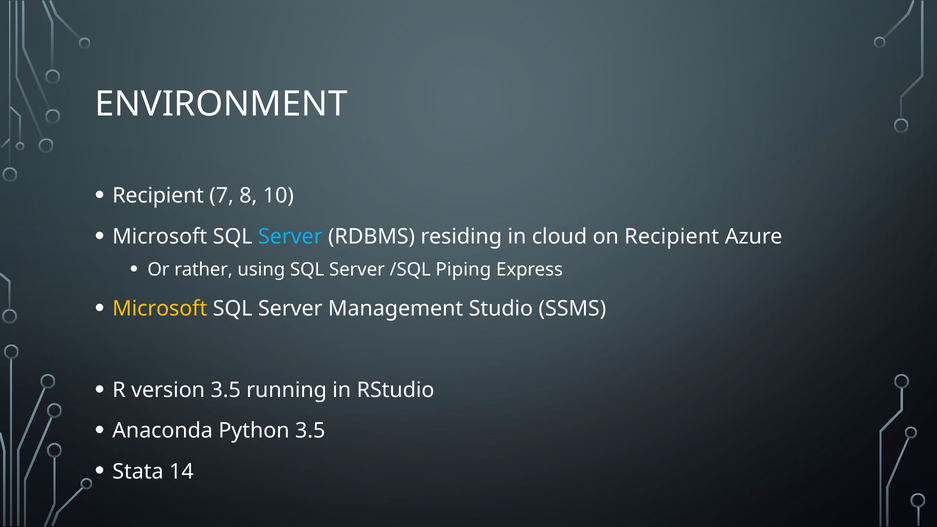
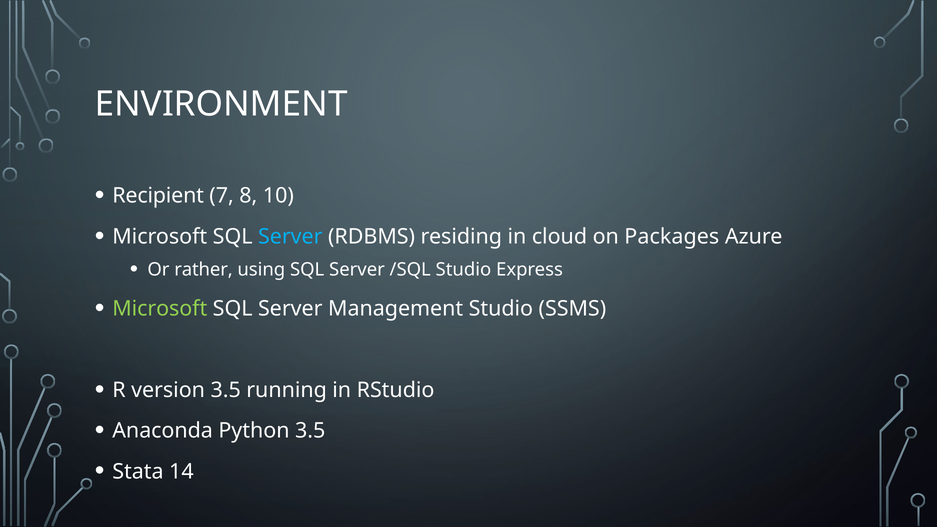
on Recipient: Recipient -> Packages (672, 237)
/SQL Piping: Piping -> Studio (463, 270)
Microsoft colour: yellow -> light green (160, 309)
